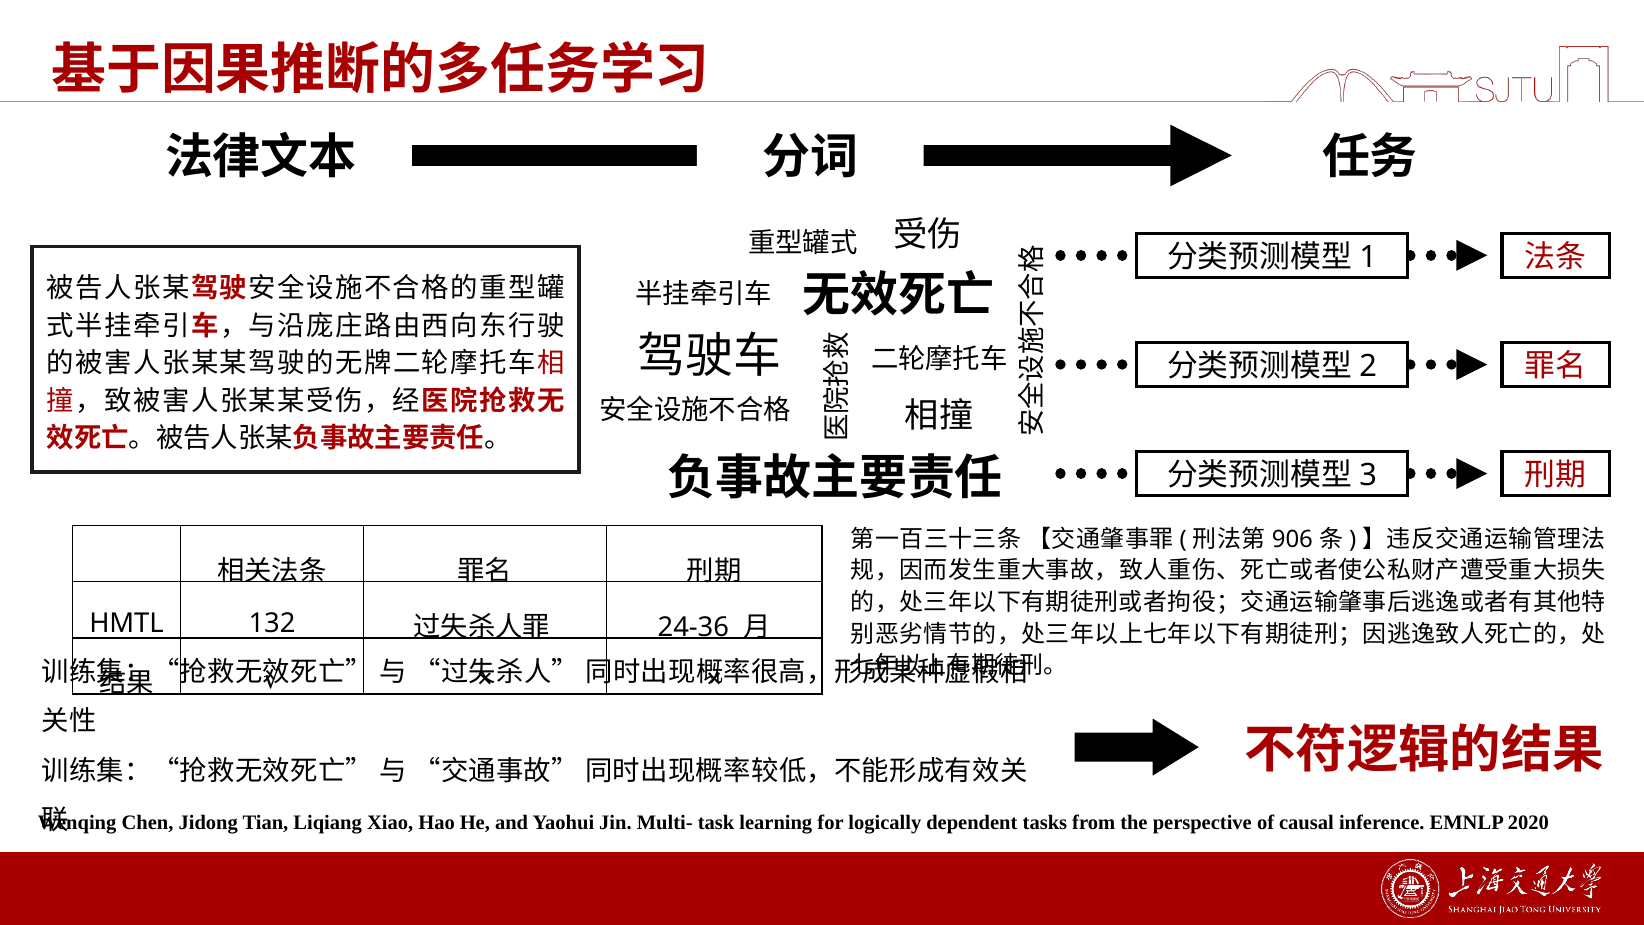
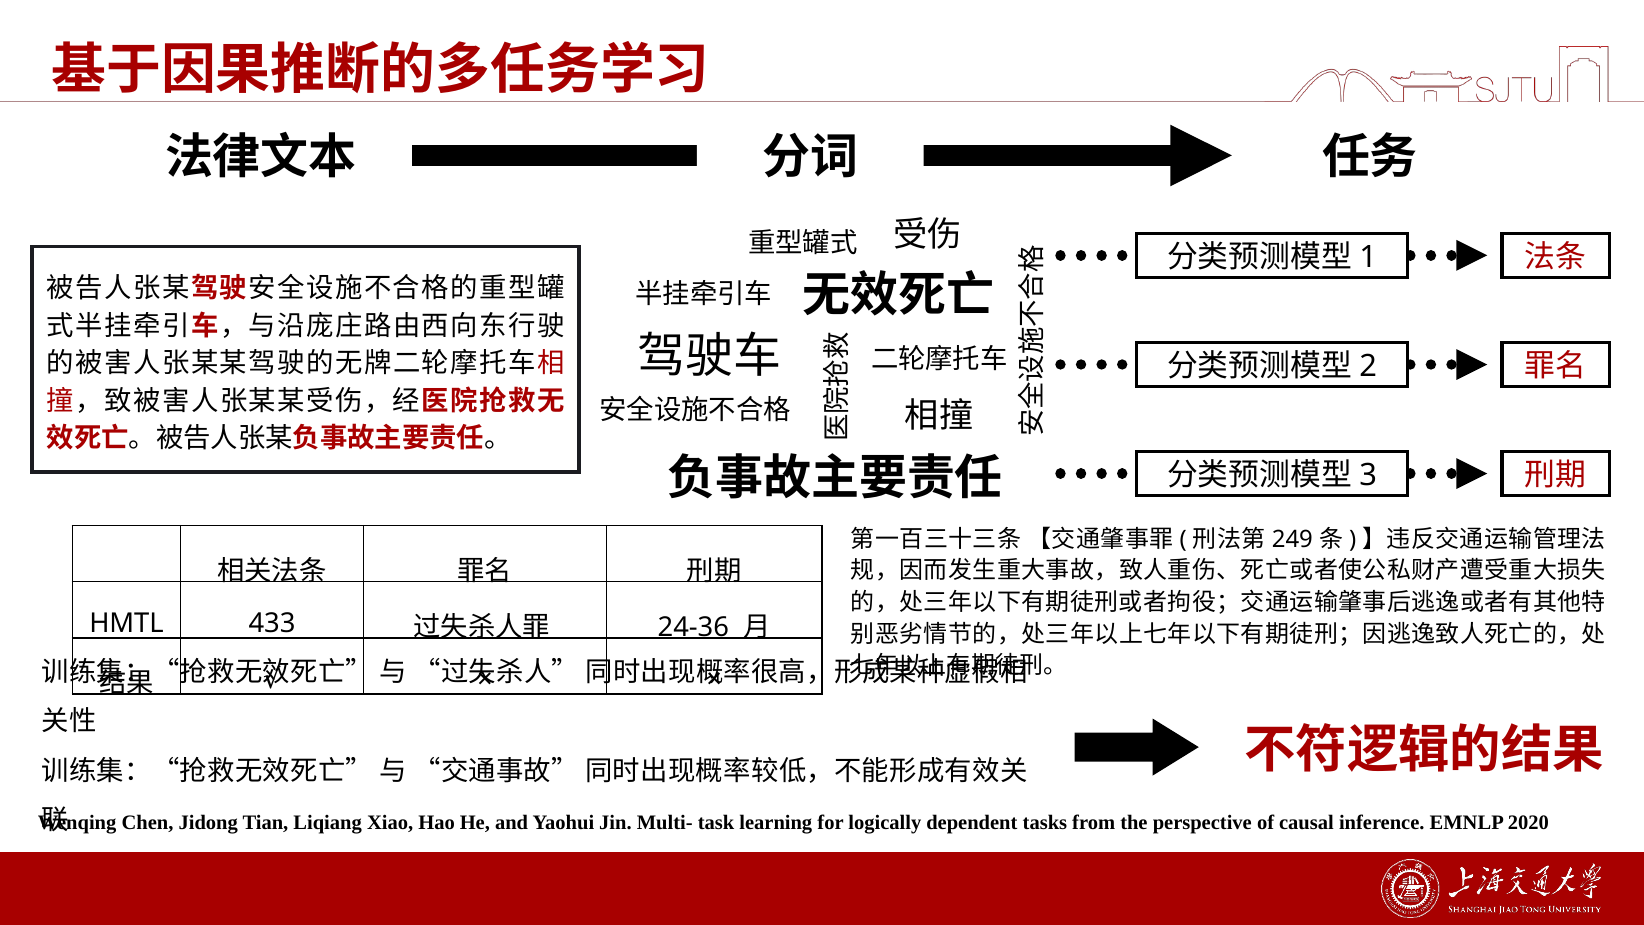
906: 906 -> 249 (1292, 539)
132: 132 -> 433 (272, 624)
